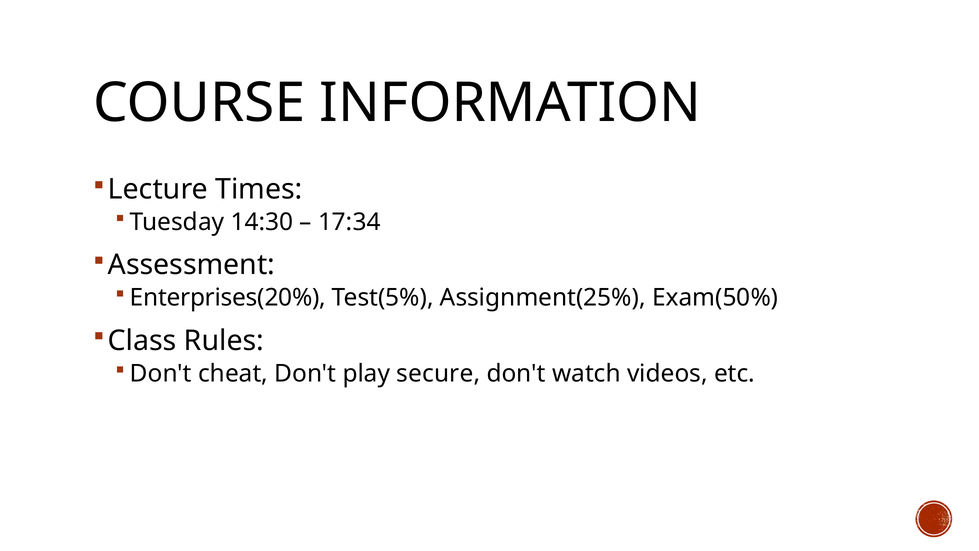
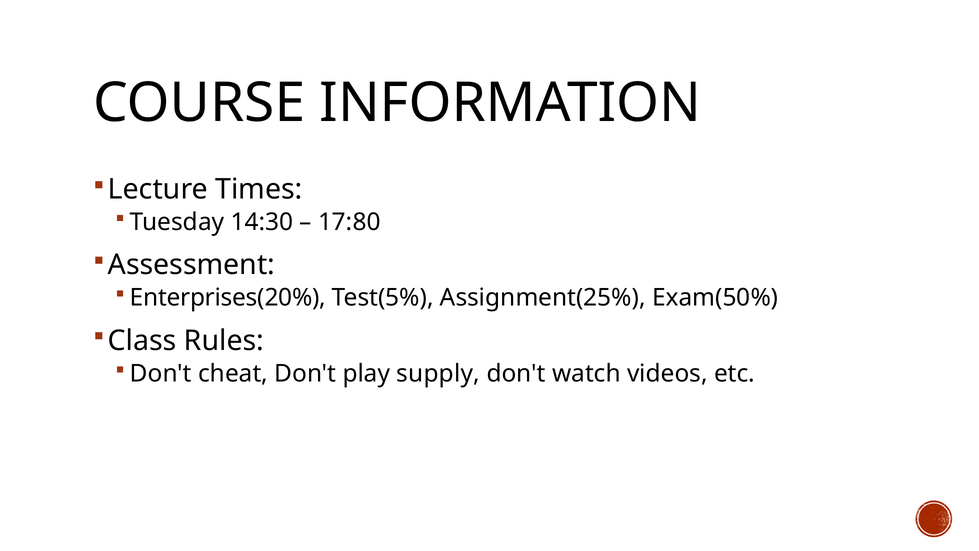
17:34: 17:34 -> 17:80 (349, 222)
secure: secure -> supply (438, 373)
